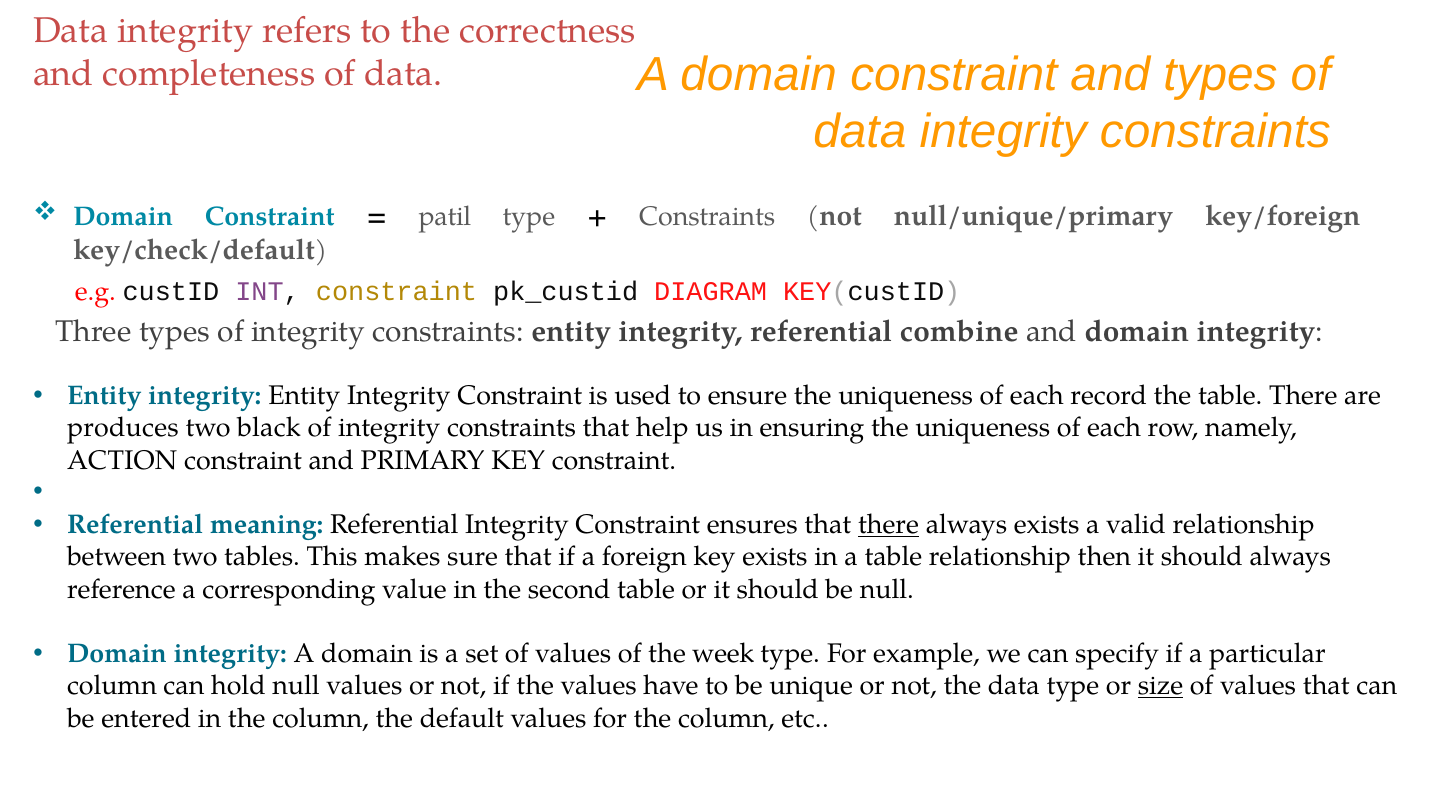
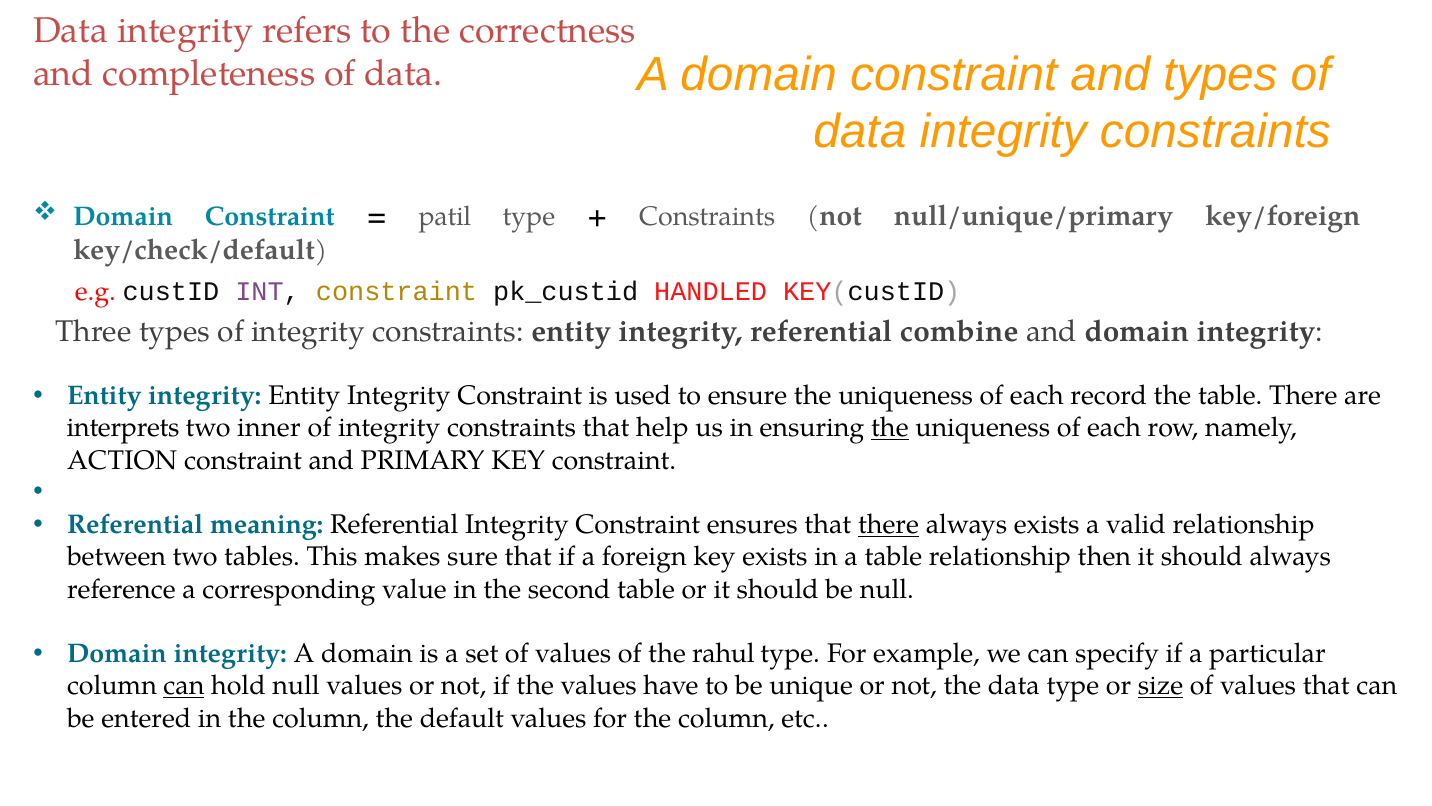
DIAGRAM: DIAGRAM -> HANDLED (711, 291)
produces: produces -> interprets (123, 428)
black: black -> inner (269, 428)
the underline: none -> present (890, 428)
week: week -> rahul (723, 653)
can underline: none -> present (184, 686)
